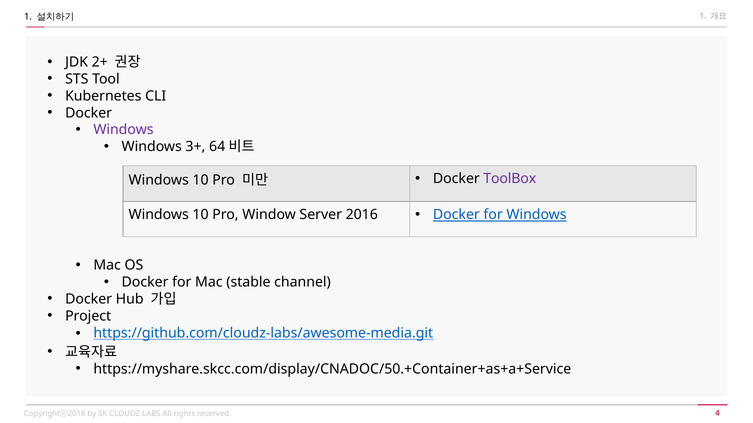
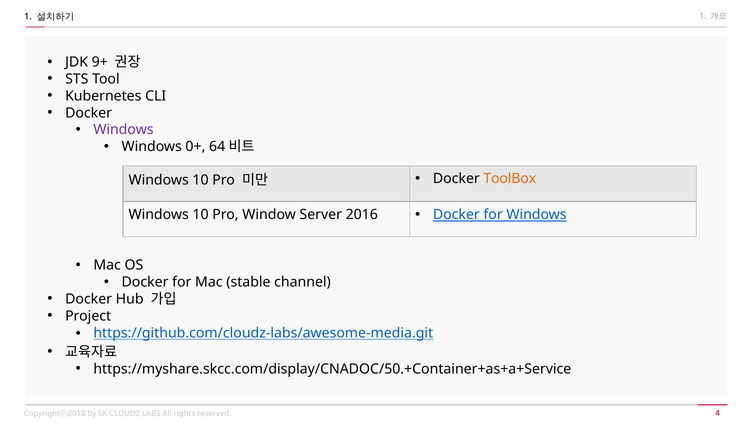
2+: 2+ -> 9+ (100, 62)
3+: 3+ -> 0+ (195, 147)
ToolBox colour: purple -> orange (510, 179)
